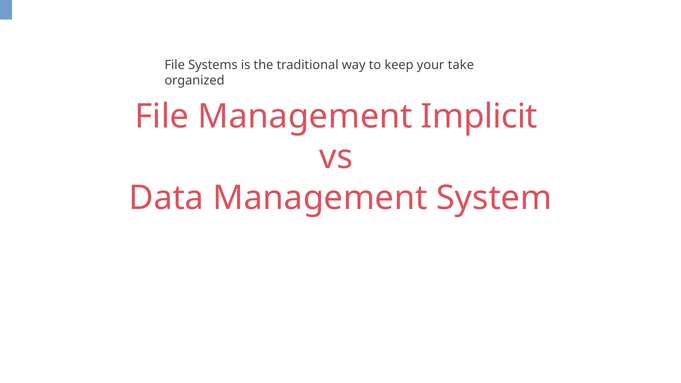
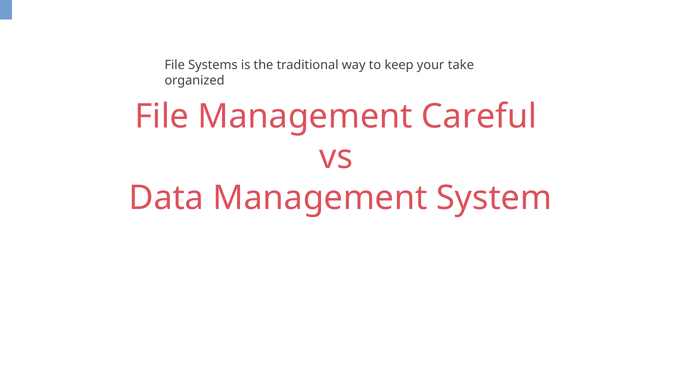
Implicit: Implicit -> Careful (479, 116)
